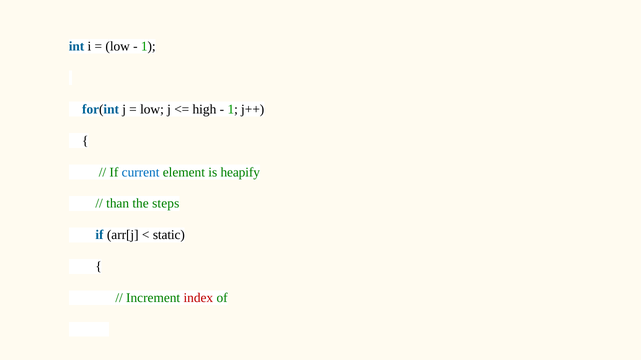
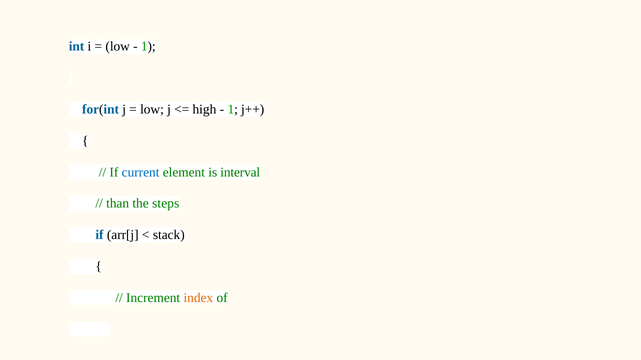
heapify: heapify -> interval (240, 172)
static: static -> stack (169, 235)
index colour: red -> orange (198, 298)
